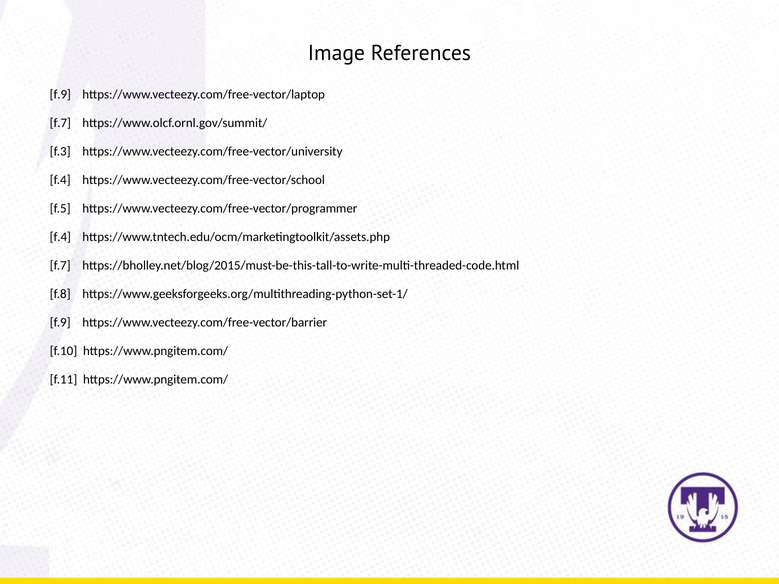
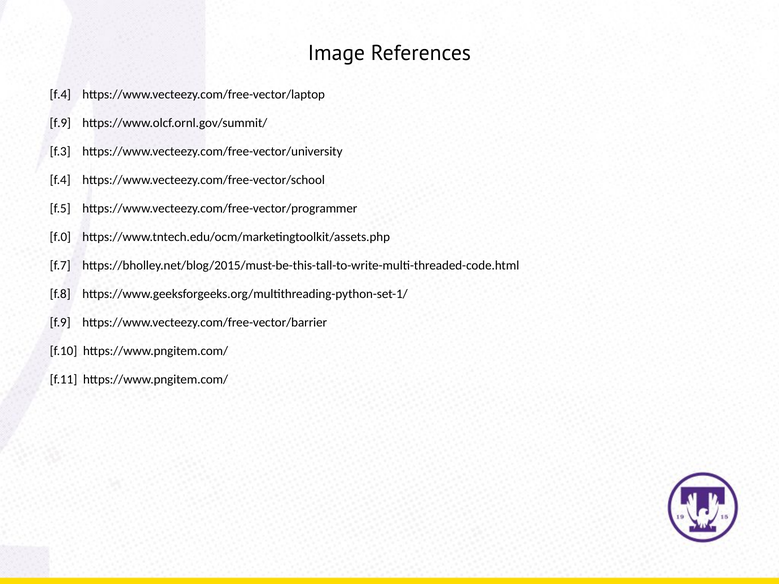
f.9: f.9 -> f.4 (60, 94)
f.7: f.7 -> f.9 (60, 123)
f.4: f.4 -> f.0 (60, 237)
